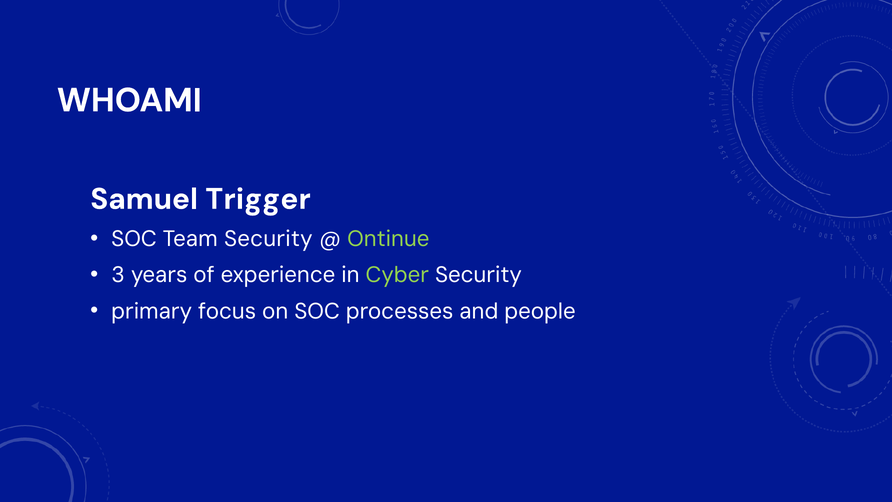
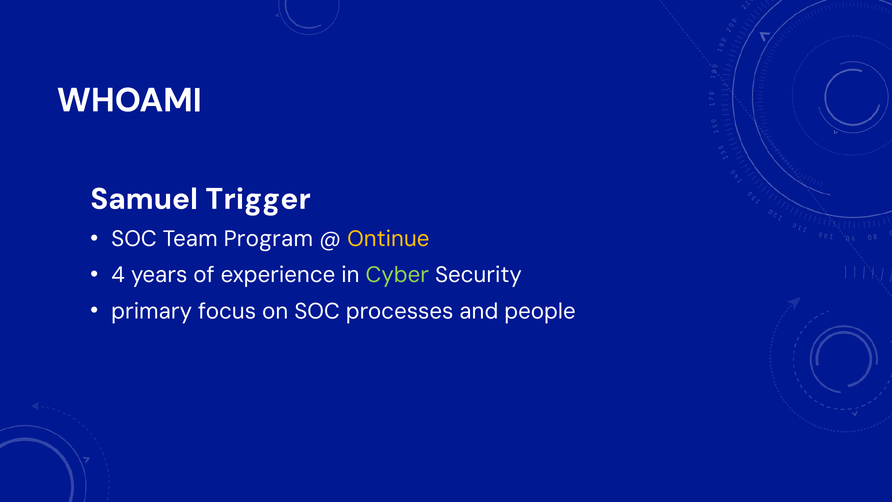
Team Security: Security -> Program (268, 239)
Ontinue colour: light green -> yellow (388, 239)
3: 3 -> 4 (118, 275)
